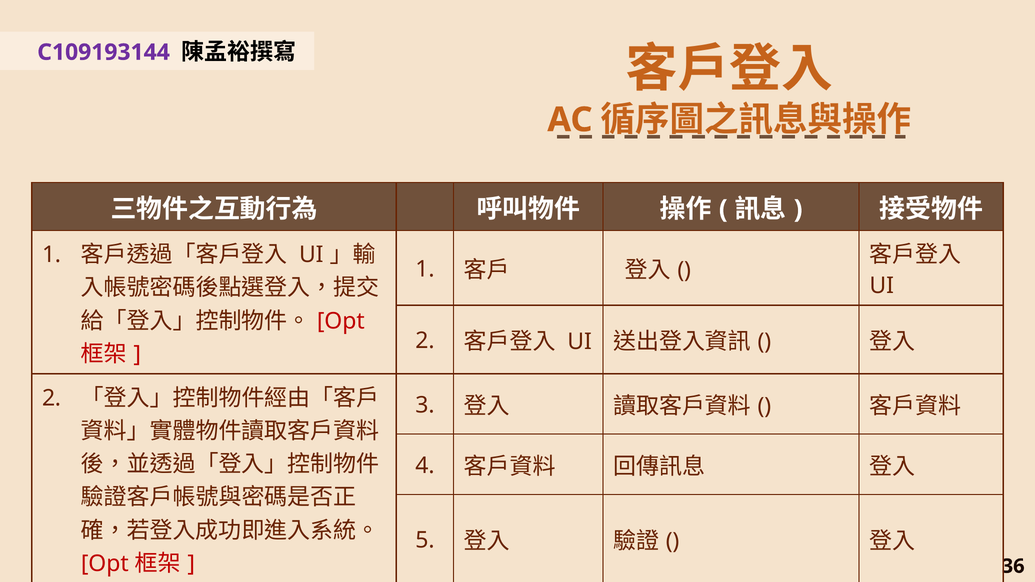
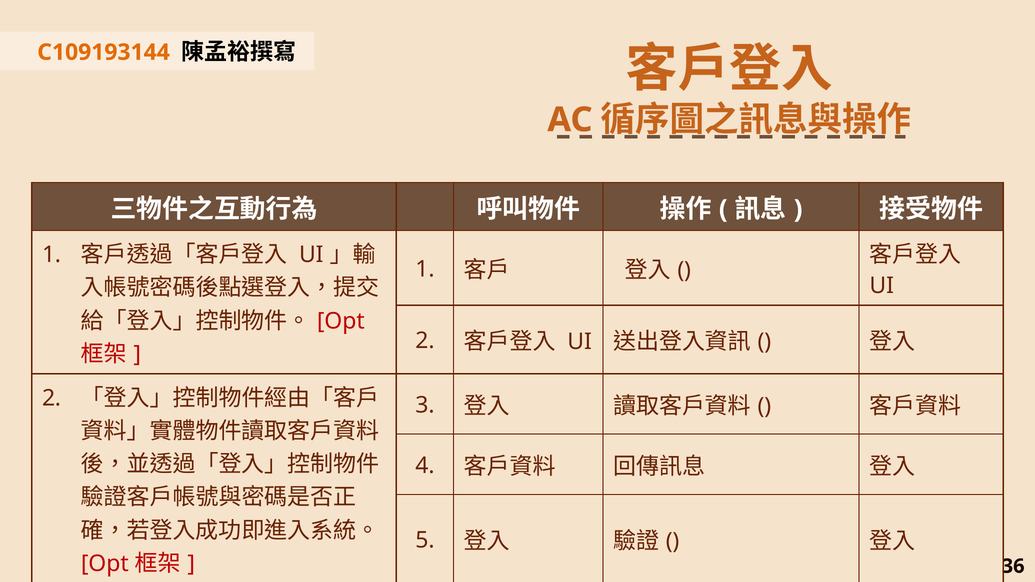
C109193144 colour: purple -> orange (104, 52)
